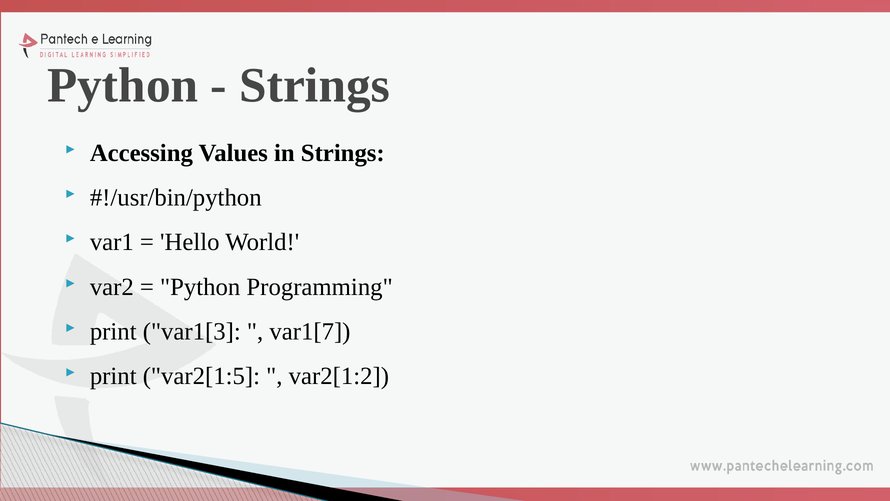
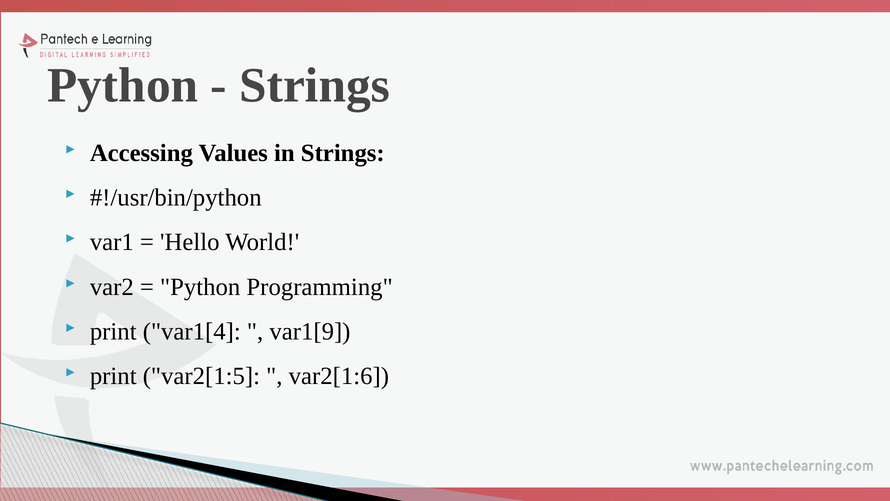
var1[3: var1[3 -> var1[4 (192, 331)
var1[7: var1[7 -> var1[9 (310, 331)
var2[1:2: var2[1:2 -> var2[1:6 (339, 376)
